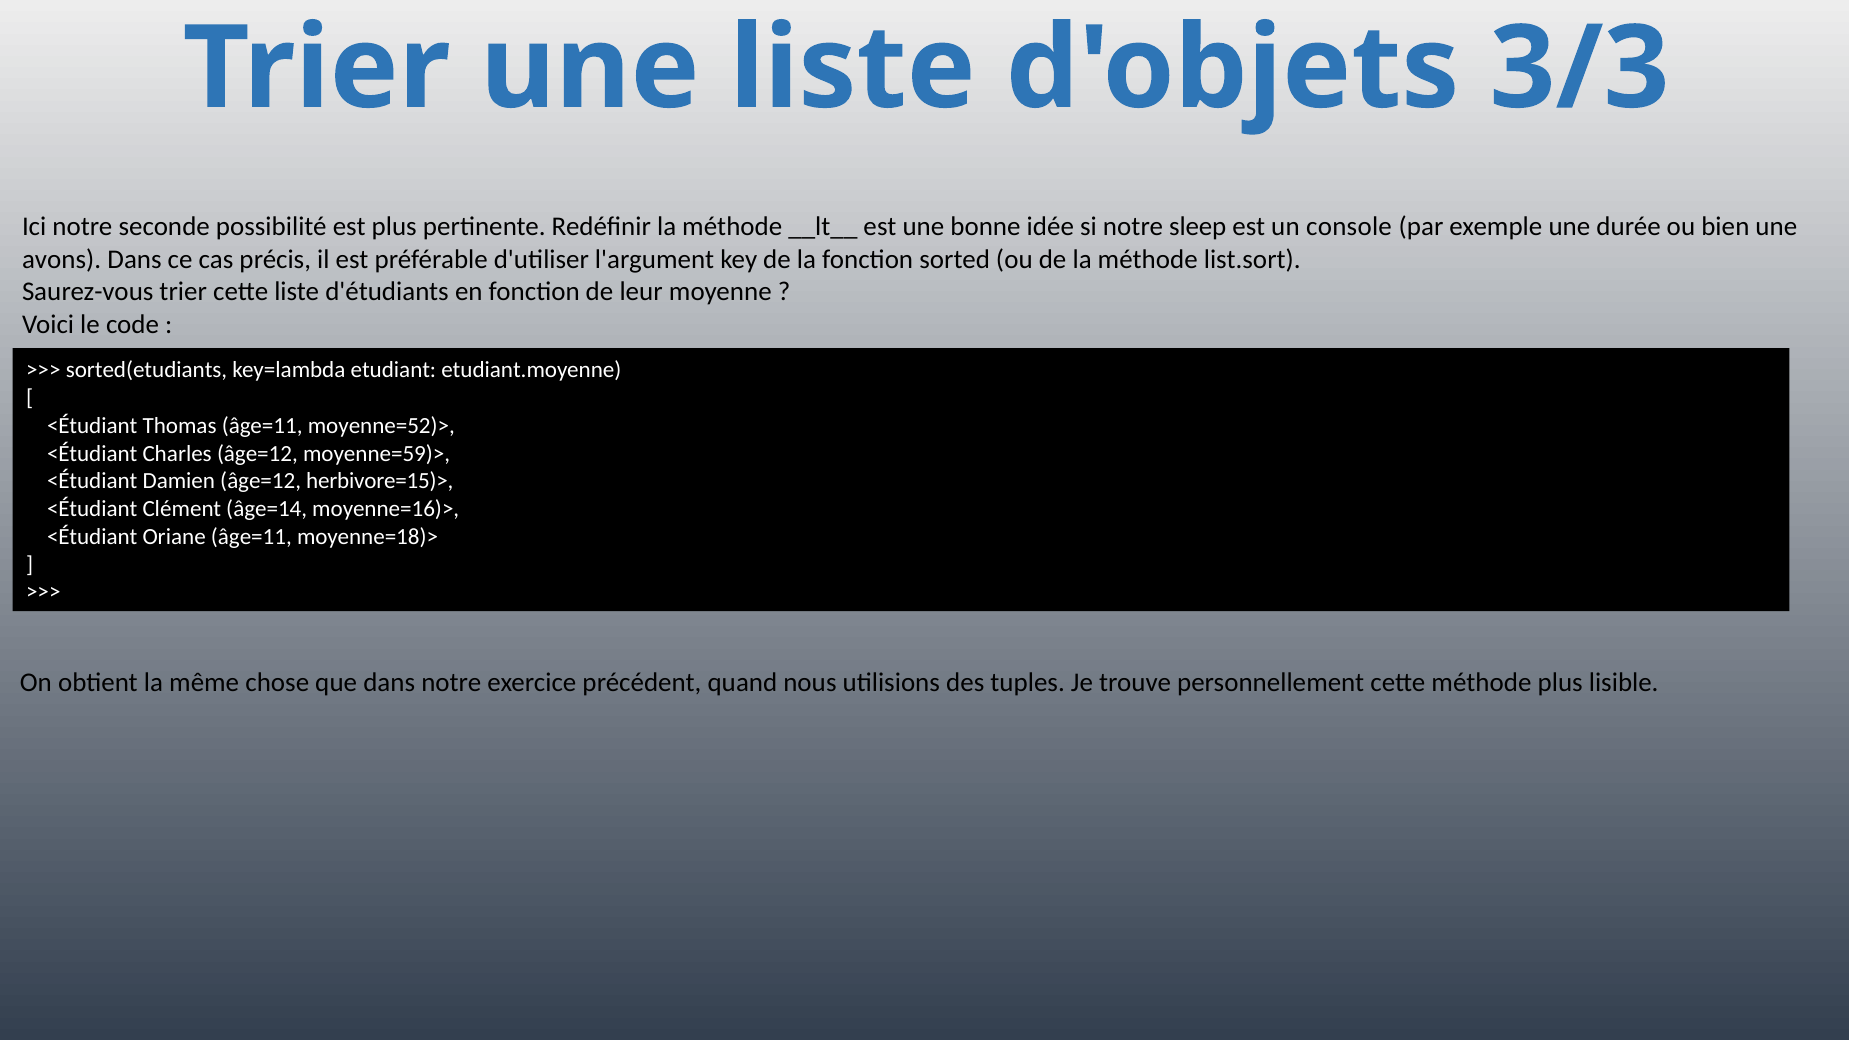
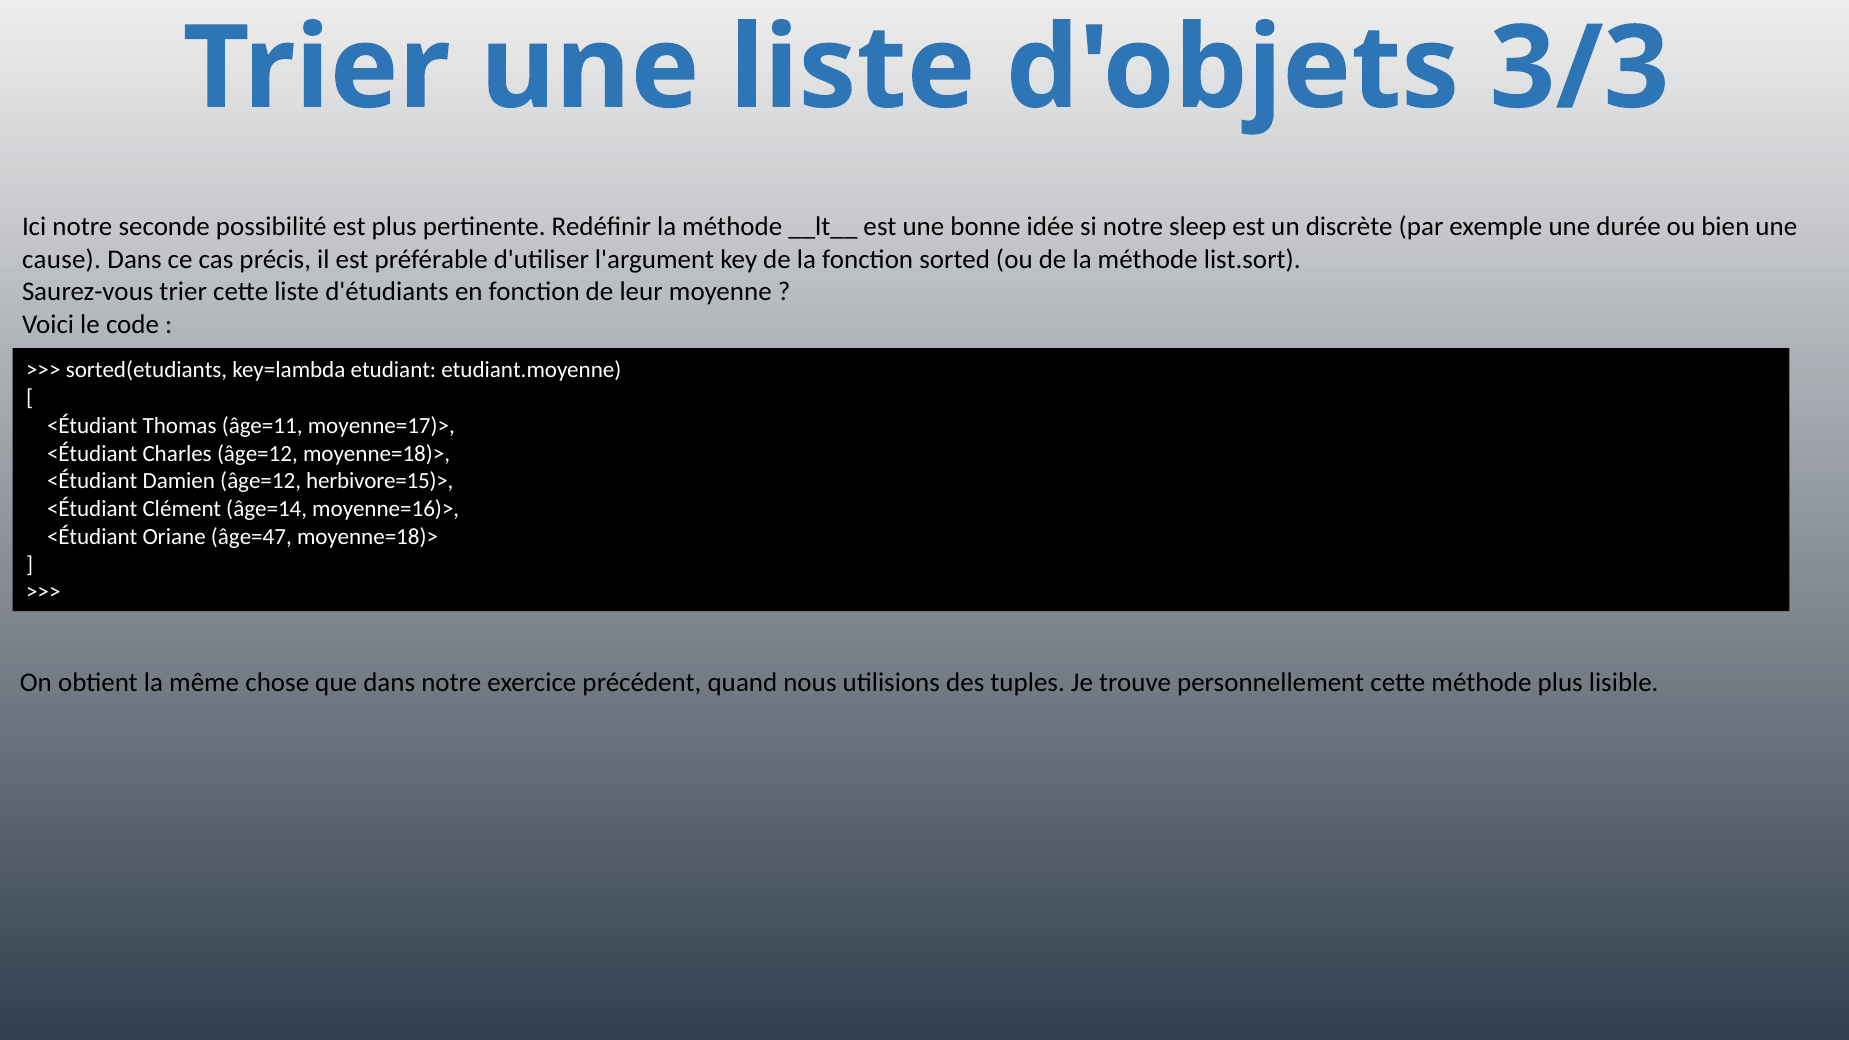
console: console -> discrète (1349, 227)
avons: avons -> cause (61, 259)
moyenne=52)>: moyenne=52)> -> moyenne=17)> (381, 426)
âge=12 moyenne=59)>: moyenne=59)> -> moyenne=18)> (377, 454)
Oriane âge=11: âge=11 -> âge=47 (251, 537)
